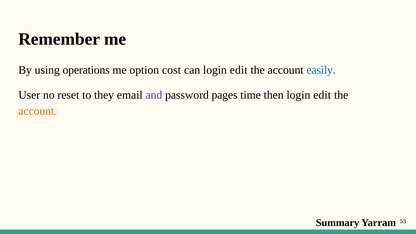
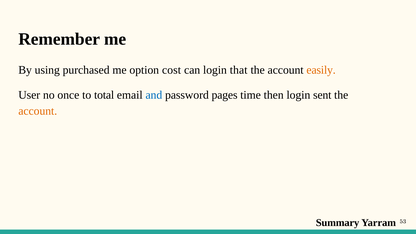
operations: operations -> purchased (86, 70)
can login edit: edit -> that (239, 70)
easily colour: blue -> orange (321, 70)
reset: reset -> once (68, 95)
they: they -> total (104, 95)
and colour: purple -> blue (154, 95)
edit: edit -> sent (322, 95)
